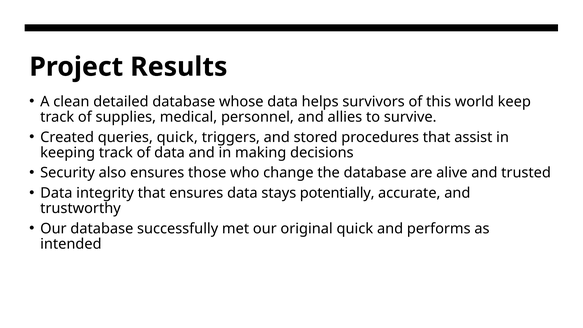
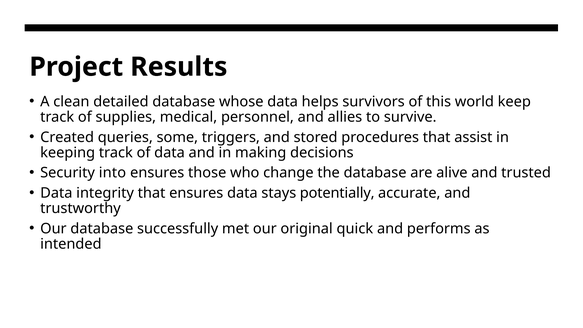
queries quick: quick -> some (177, 137)
also: also -> into (112, 173)
